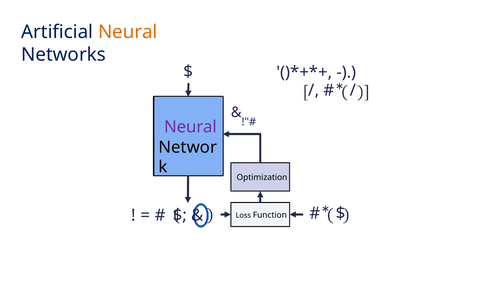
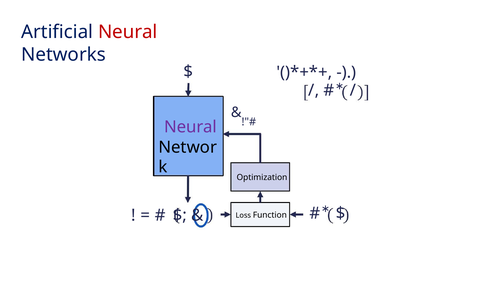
Neural colour: orange -> red (128, 32)
